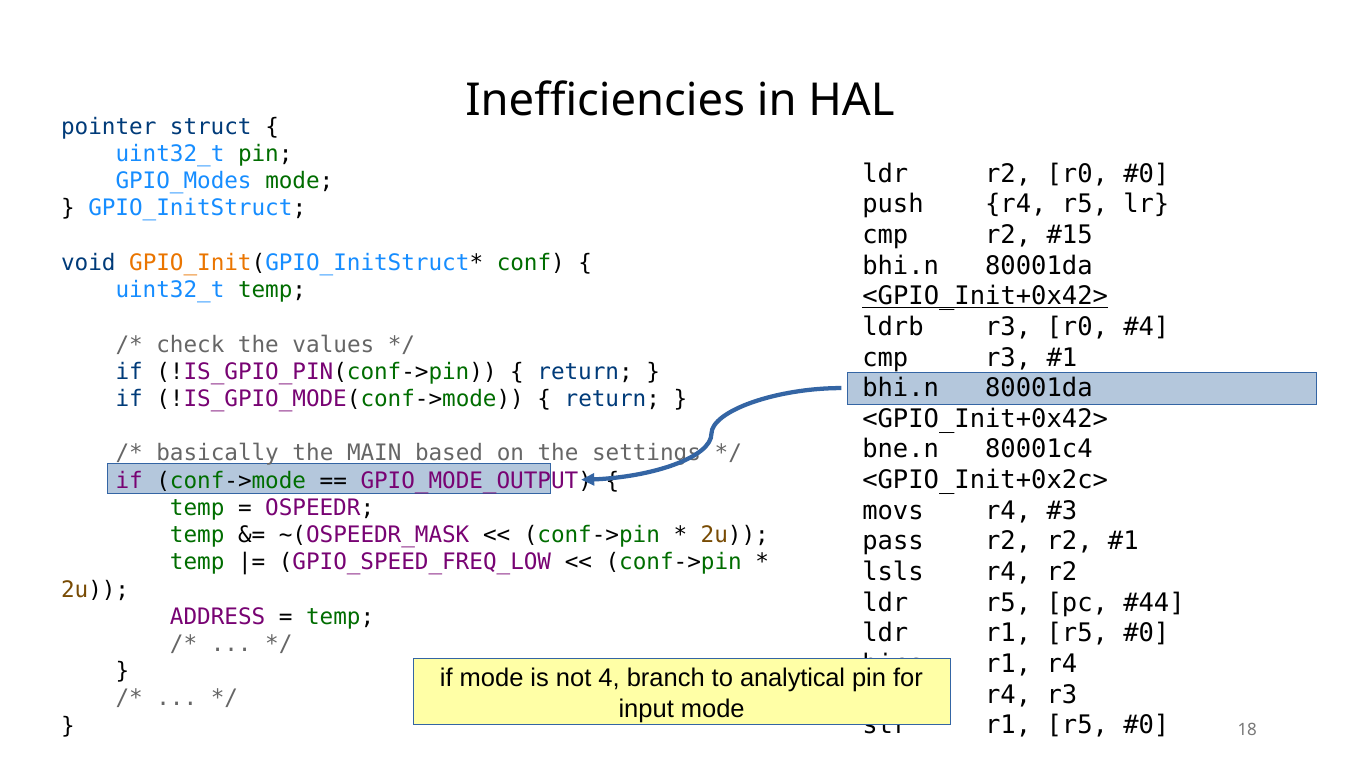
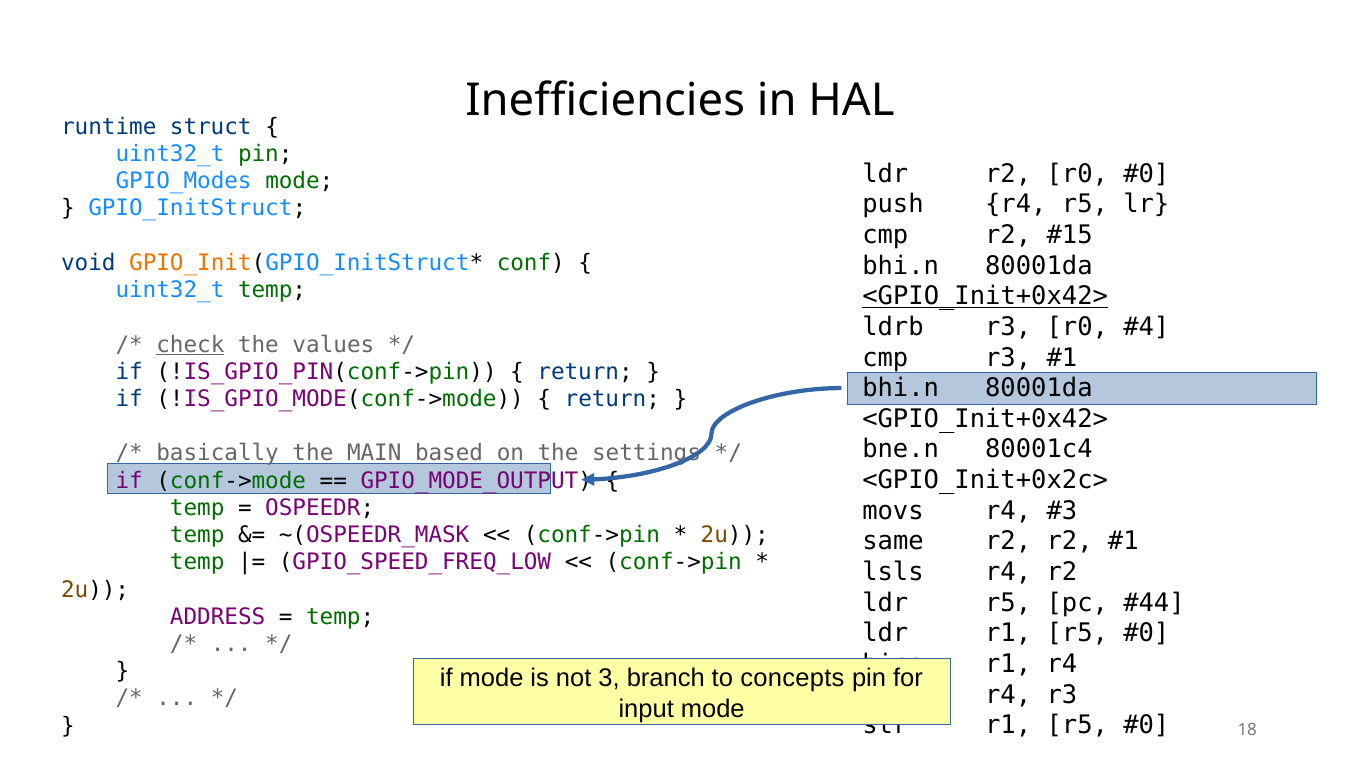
pointer: pointer -> runtime (109, 127)
check underline: none -> present (190, 344)
pass: pass -> same (893, 541)
4: 4 -> 3 (609, 678)
analytical: analytical -> concepts (792, 678)
